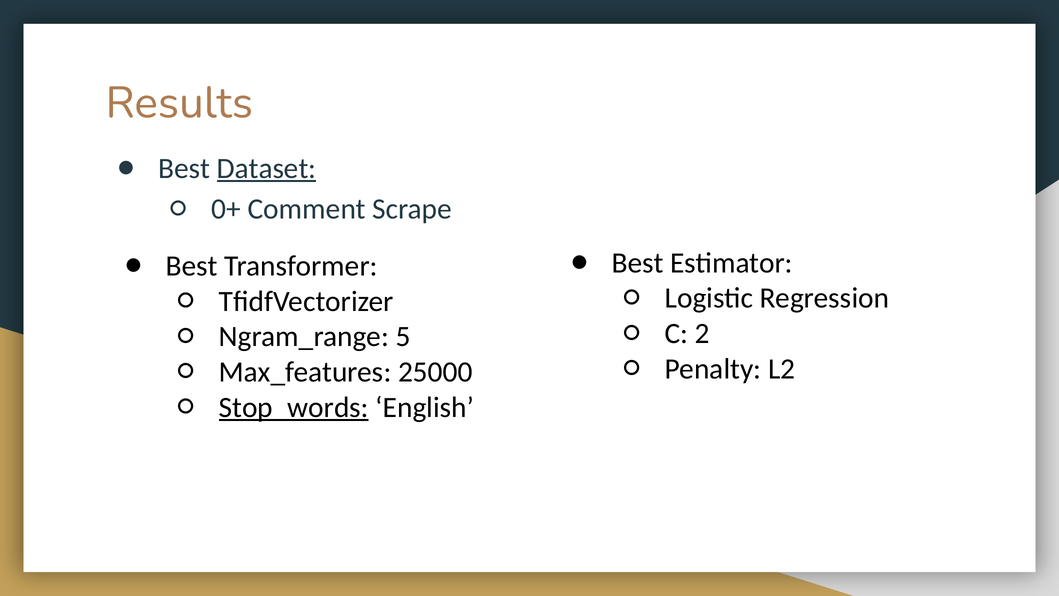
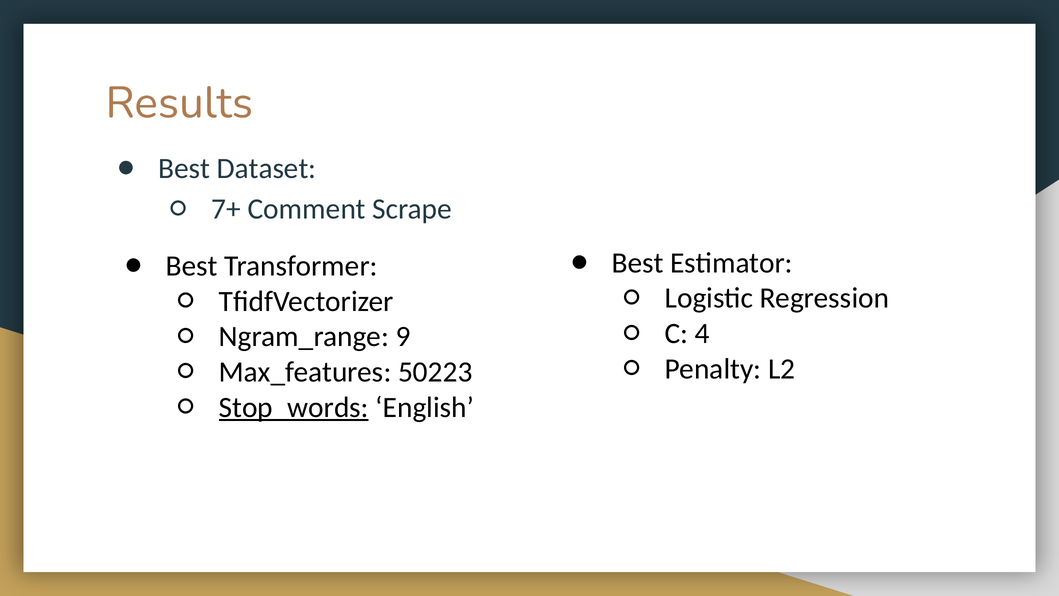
Dataset underline: present -> none (266, 168)
0+: 0+ -> 7+ (226, 209)
2: 2 -> 4 (702, 333)
5: 5 -> 9 (403, 336)
25000: 25000 -> 50223 (435, 372)
